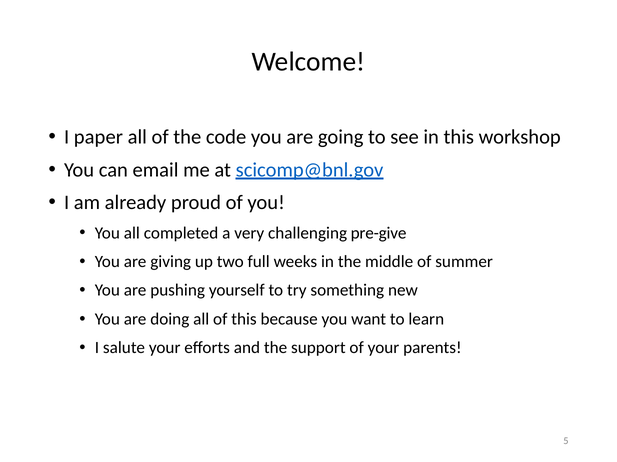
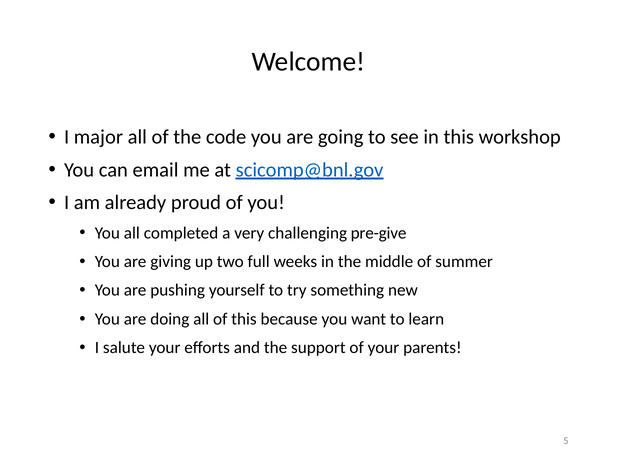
paper: paper -> major (98, 137)
